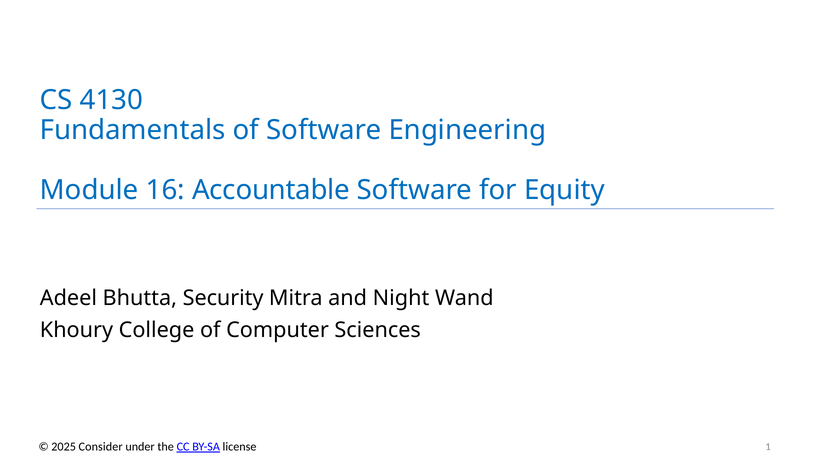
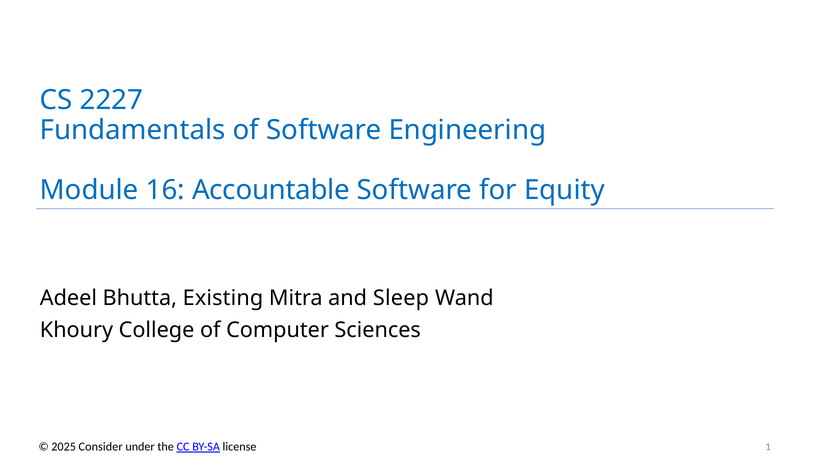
4130: 4130 -> 2227 (111, 100)
Security: Security -> Existing (223, 298)
Night: Night -> Sleep (401, 298)
